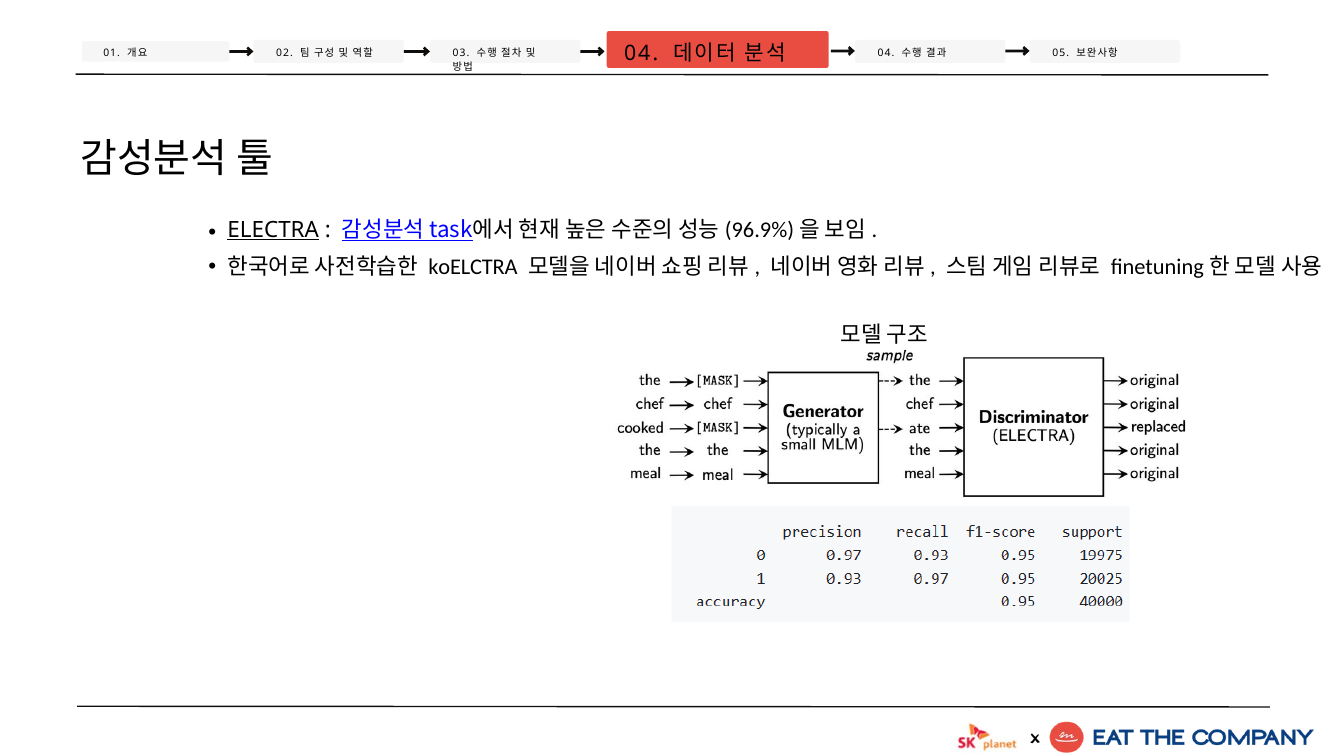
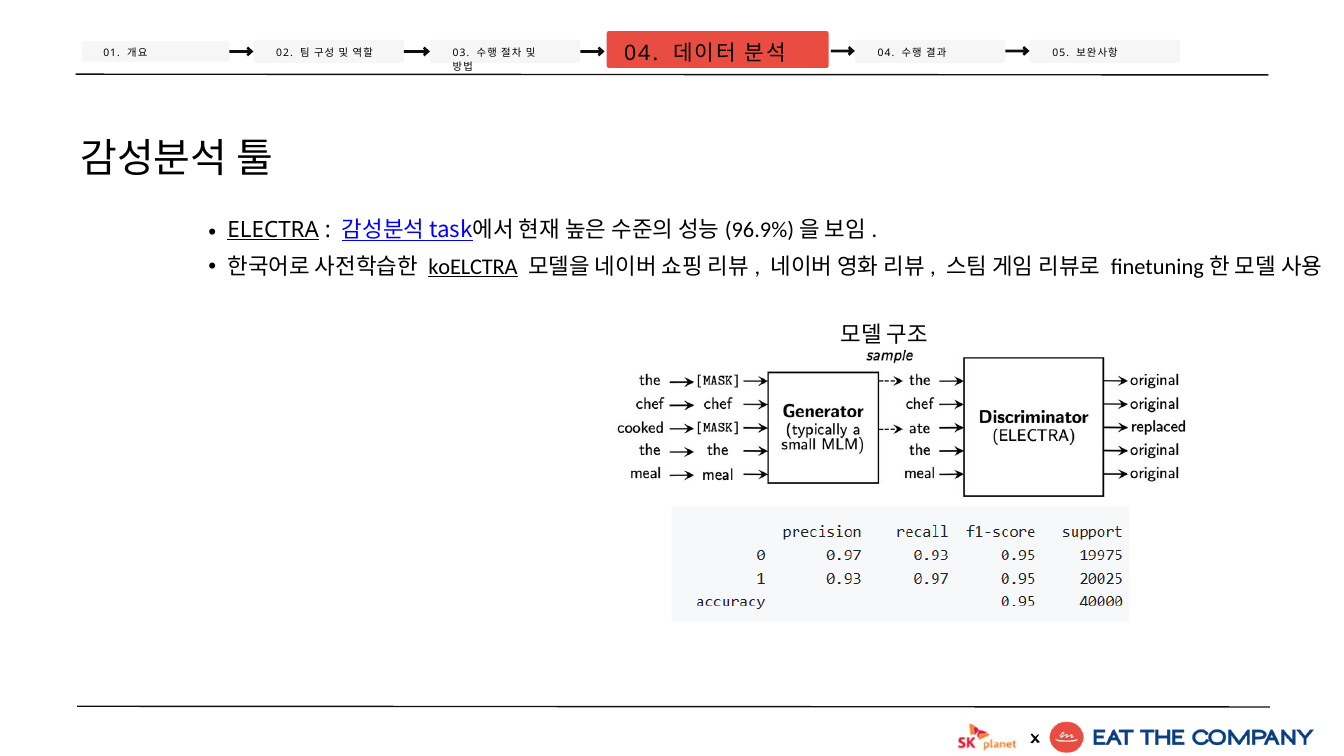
koELCTRA underline: none -> present (473, 267)
